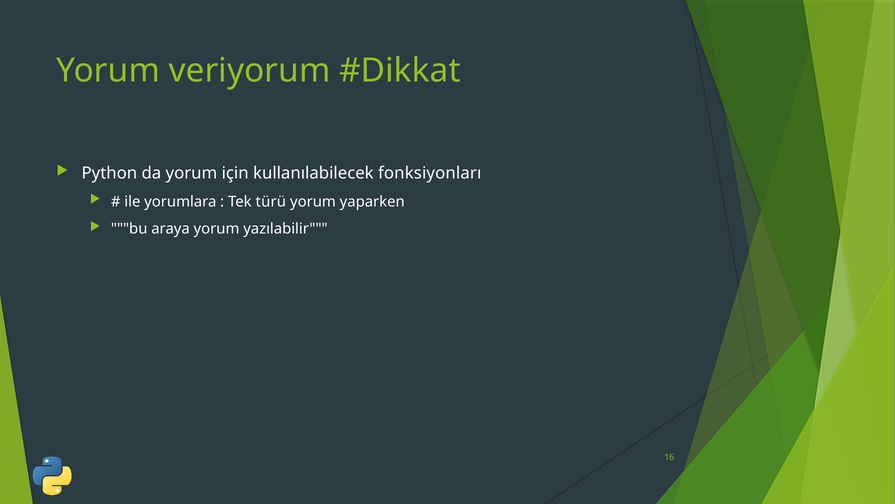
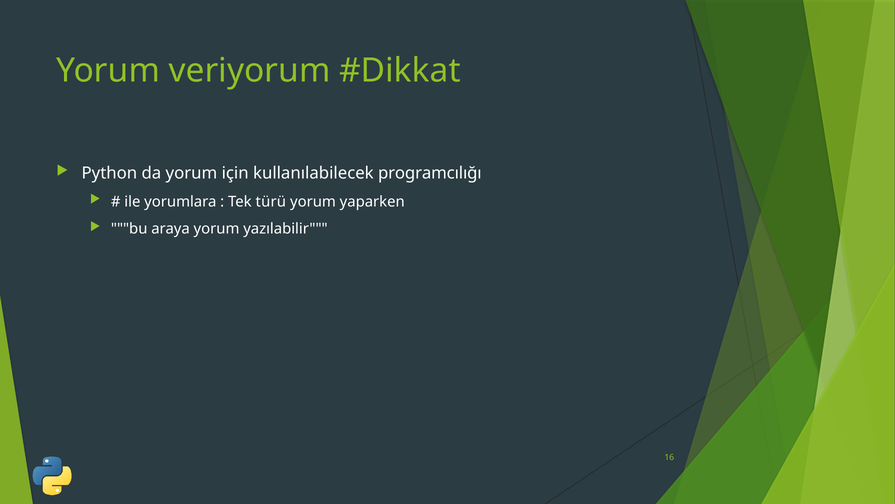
fonksiyonları: fonksiyonları -> programcılığı (430, 173)
